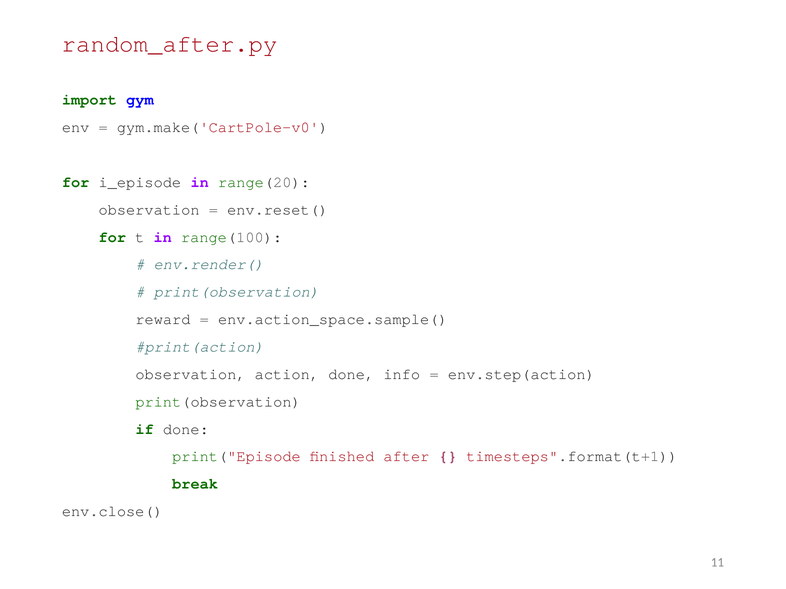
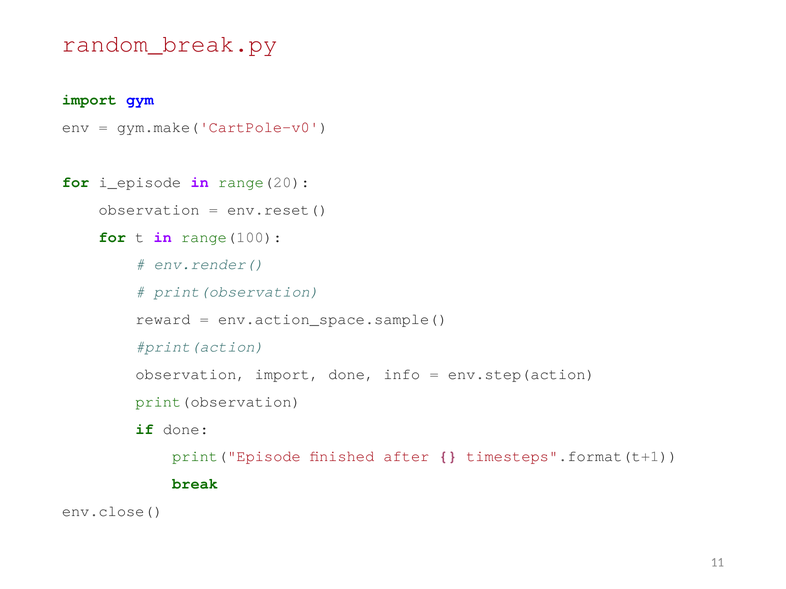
random_after.py: random_after.py -> random_break.py (170, 44)
observation action: action -> import (287, 374)
